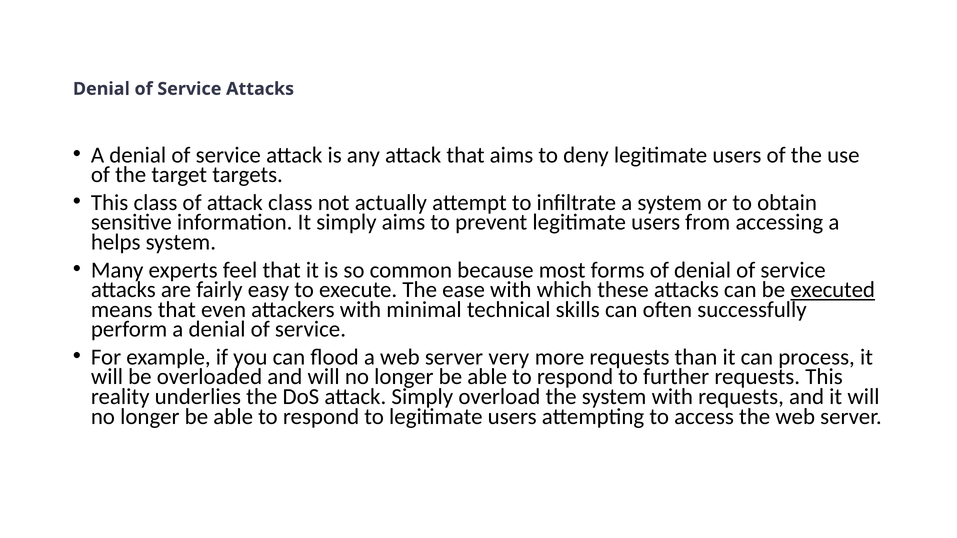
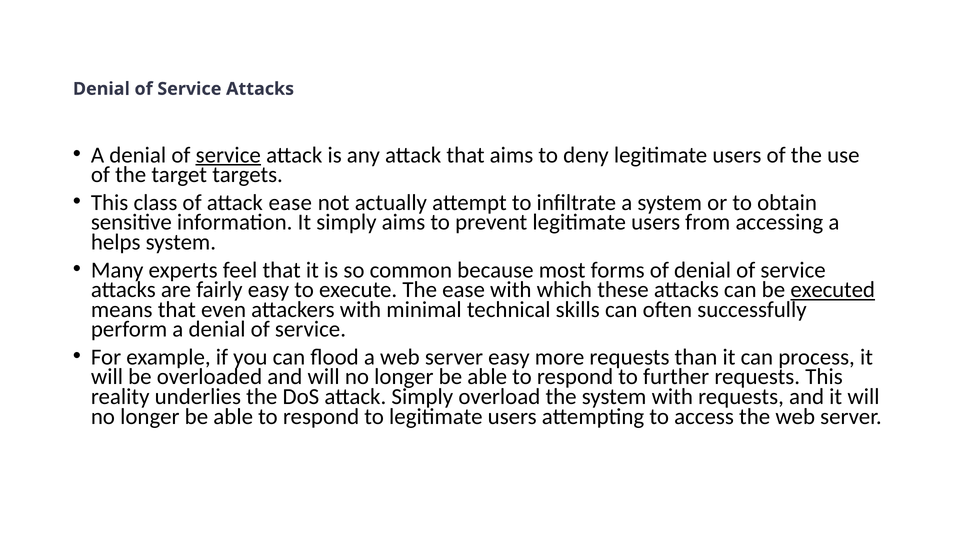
service underline: none -> present (228, 155)
attack class: class -> ease (290, 203)
server very: very -> easy (509, 357)
